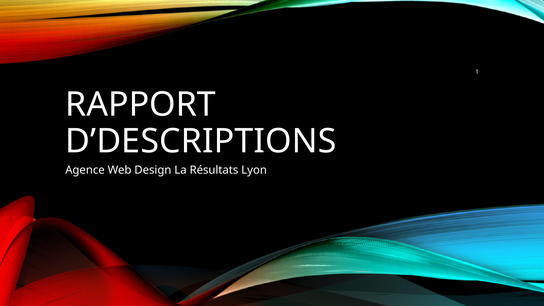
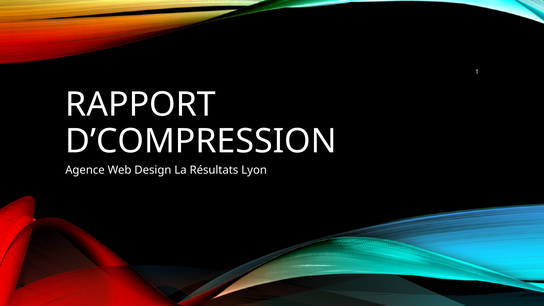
D’DESCRIPTIONS: D’DESCRIPTIONS -> D’COMPRESSION (201, 141)
